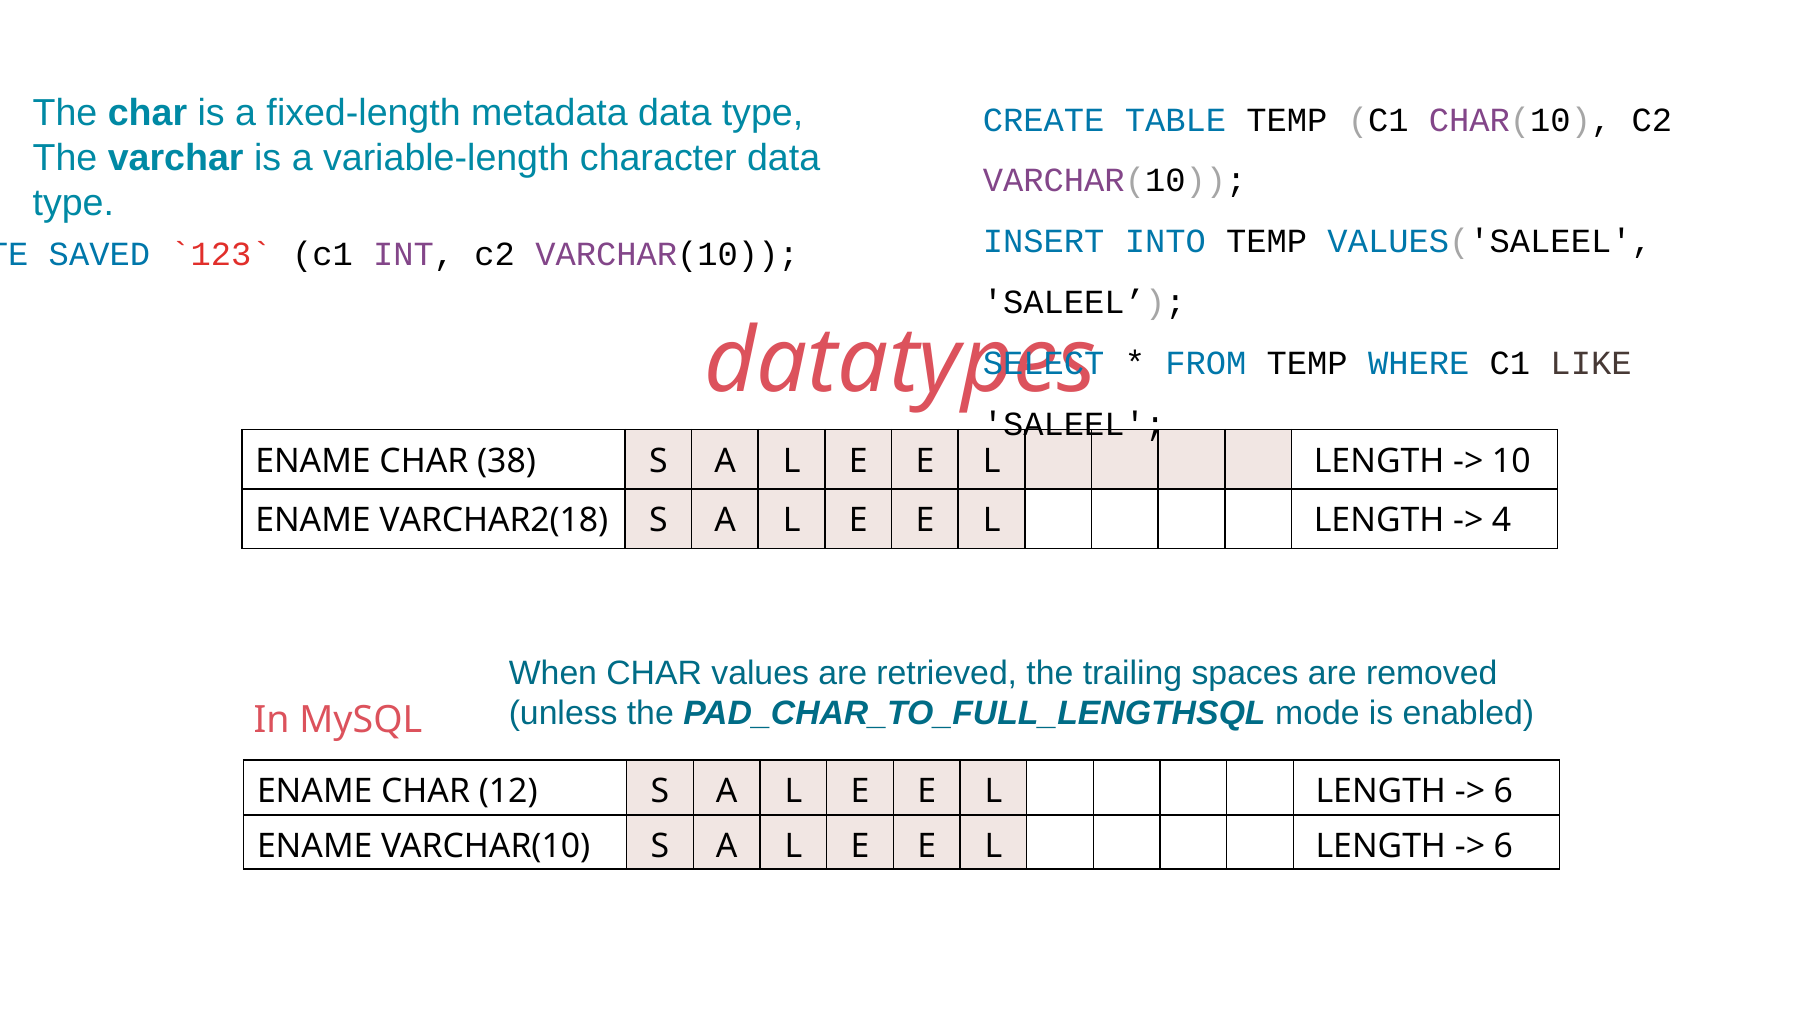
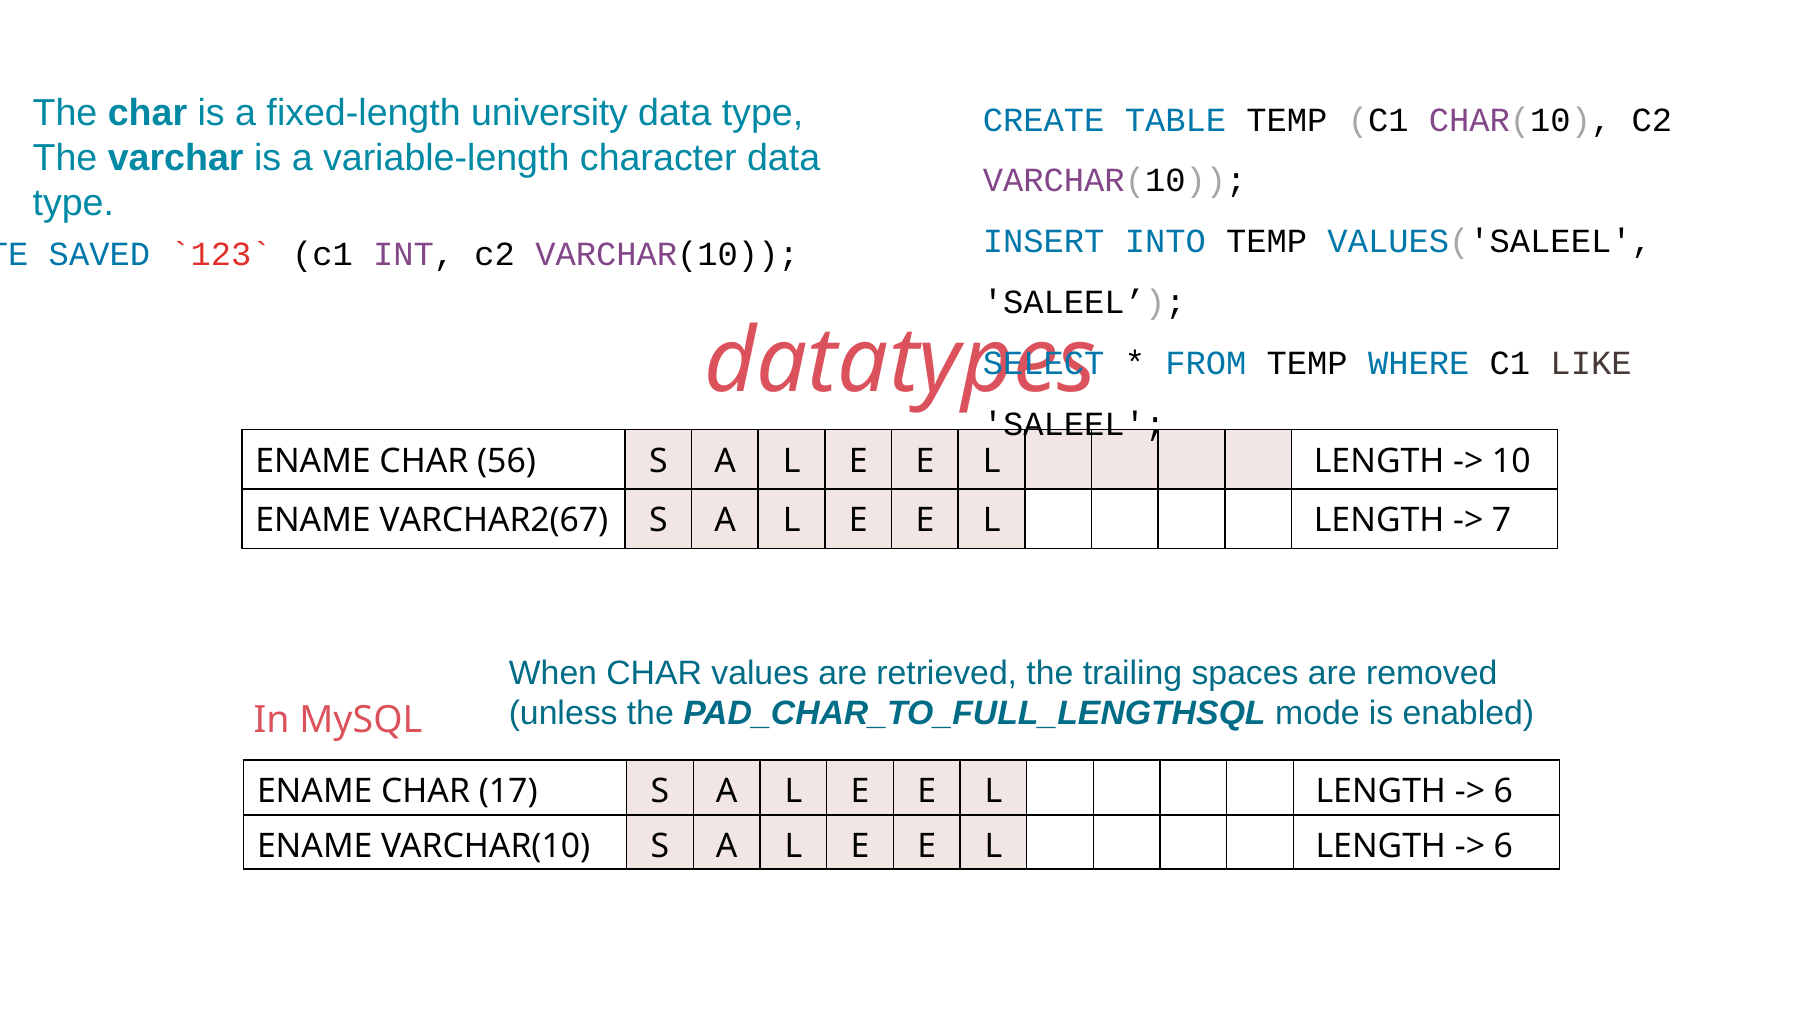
metadata: metadata -> university (550, 113)
38: 38 -> 56 (507, 461)
VARCHAR2(18: VARCHAR2(18 -> VARCHAR2(67 (494, 521)
4: 4 -> 7 (1502, 521)
12: 12 -> 17 (508, 791)
